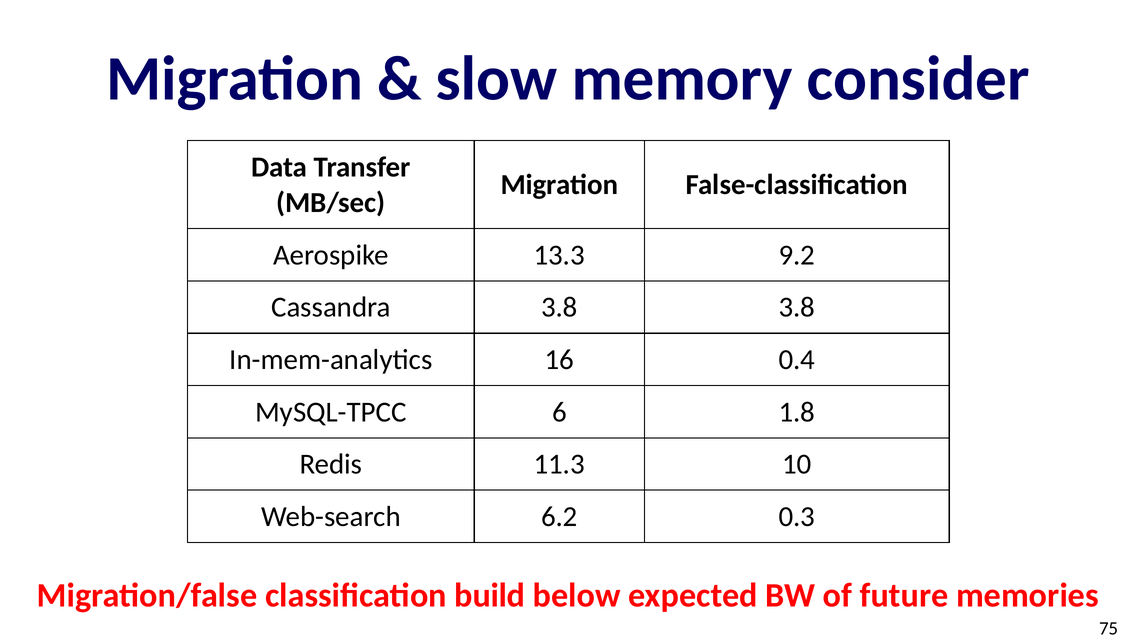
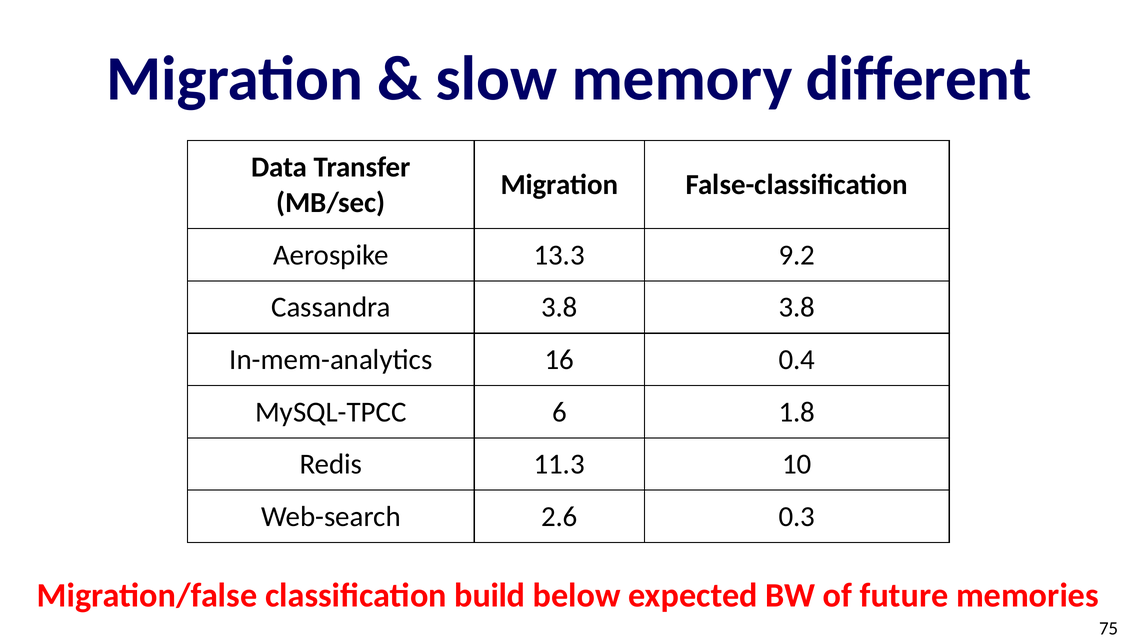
consider: consider -> different (919, 79)
6.2: 6.2 -> 2.6 (559, 516)
